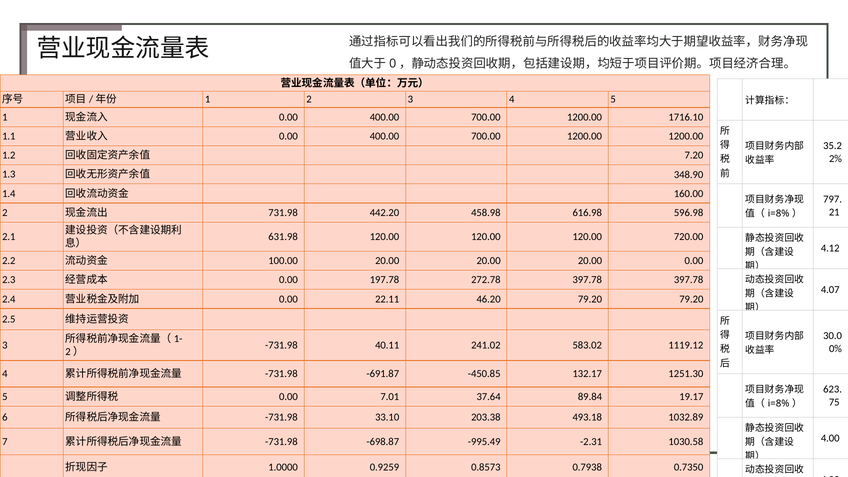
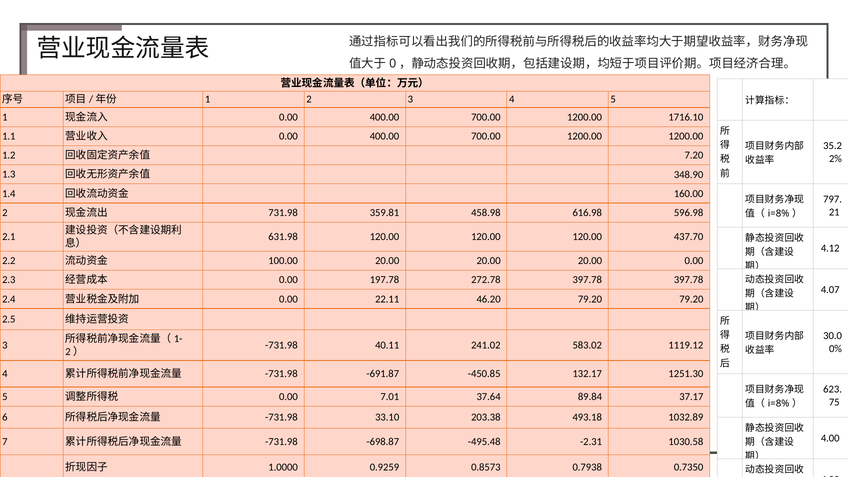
442.20: 442.20 -> 359.81 (384, 213)
720.00: 720.00 -> 437.70 (689, 237)
19.17: 19.17 -> 37.17 (691, 397)
-995.49: -995.49 -> -495.48 (484, 442)
